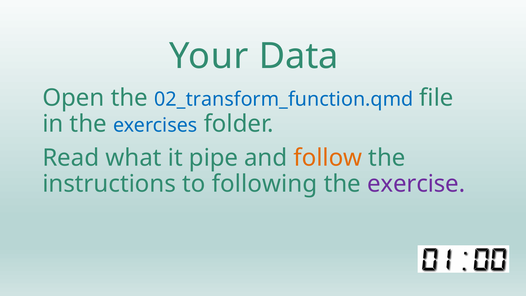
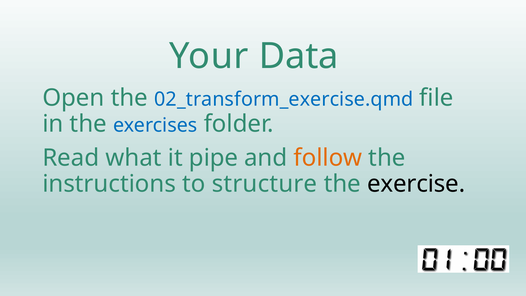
02_transform_function.qmd: 02_transform_function.qmd -> 02_transform_exercise.qmd (284, 99)
following: following -> structure (264, 184)
exercise colour: purple -> black (416, 184)
